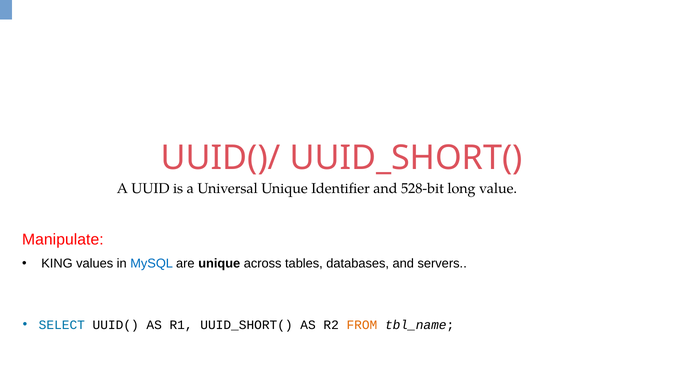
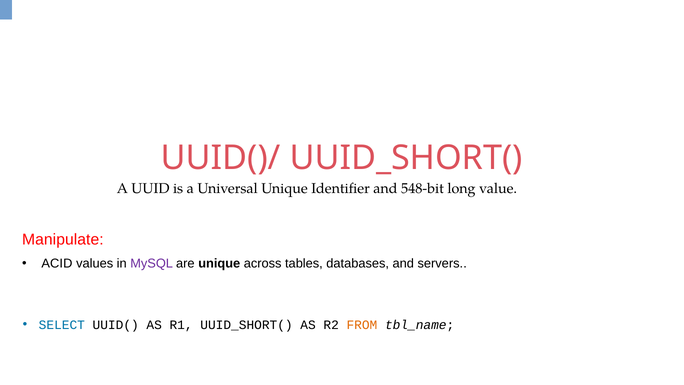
528-bit: 528-bit -> 548-bit (422, 189)
KING: KING -> ACID (57, 263)
MySQL colour: blue -> purple (152, 263)
